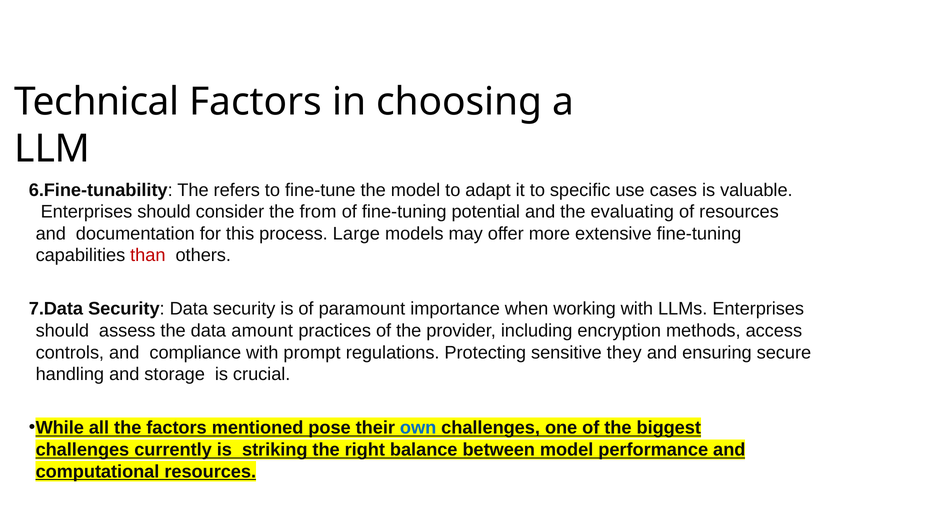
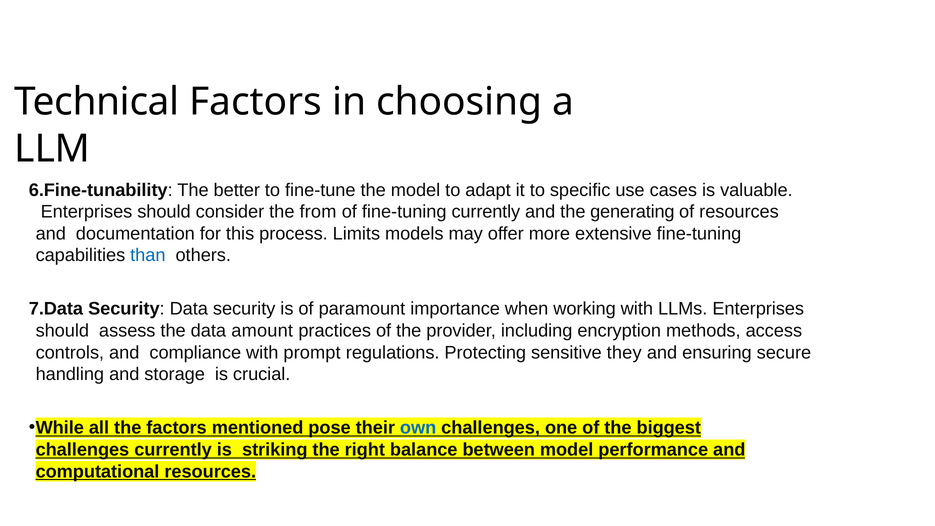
refers: refers -> better (237, 190)
fine-tuning potential: potential -> currently (486, 212)
evaluating: evaluating -> generating (632, 212)
Large: Large -> Limits (356, 234)
than colour: red -> blue (148, 255)
